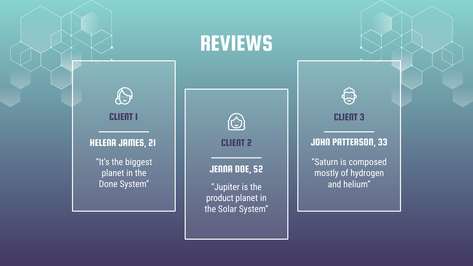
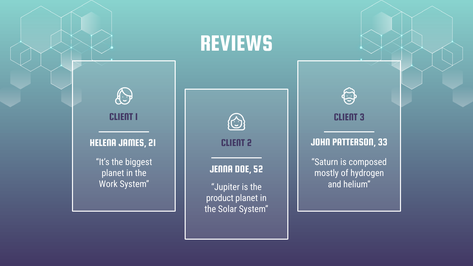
Done: Done -> Work (108, 184)
